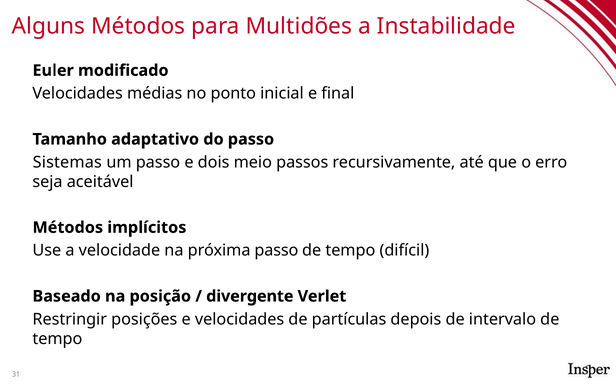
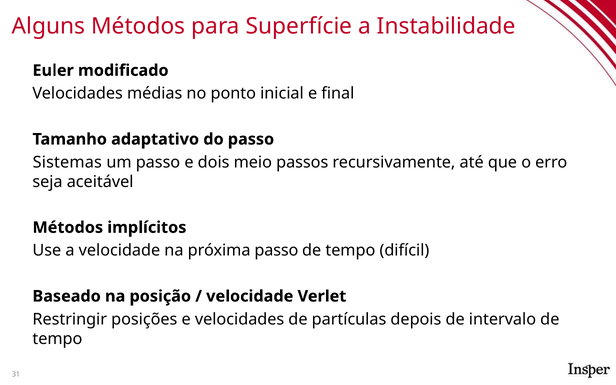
Multidões: Multidões -> Superfície (299, 26)
divergente: divergente -> velocidade (250, 296)
